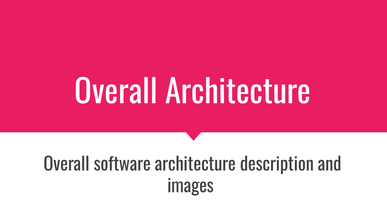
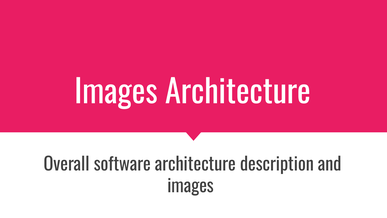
Overall: Overall -> Images (116, 93)
